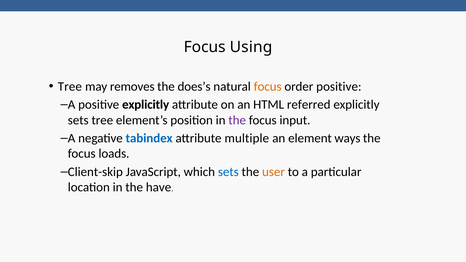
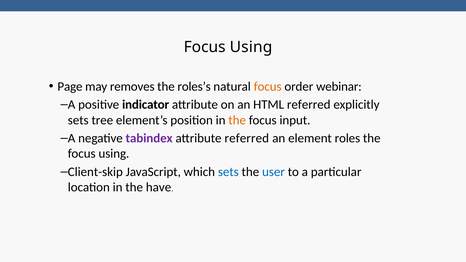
Tree: Tree -> Page (70, 86)
does’s: does’s -> roles’s (194, 86)
order positive: positive -> webinar (339, 86)
positive explicitly: explicitly -> indicator (146, 105)
the colour: purple -> orange (237, 120)
tabindex colour: blue -> purple (149, 138)
attribute multiple: multiple -> referred (247, 138)
ways: ways -> roles (347, 138)
loads: loads -> using (114, 154)
user colour: orange -> blue (273, 172)
